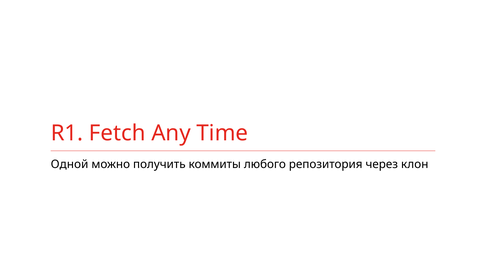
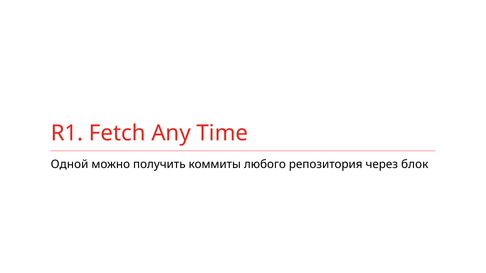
клон: клон -> блок (415, 165)
